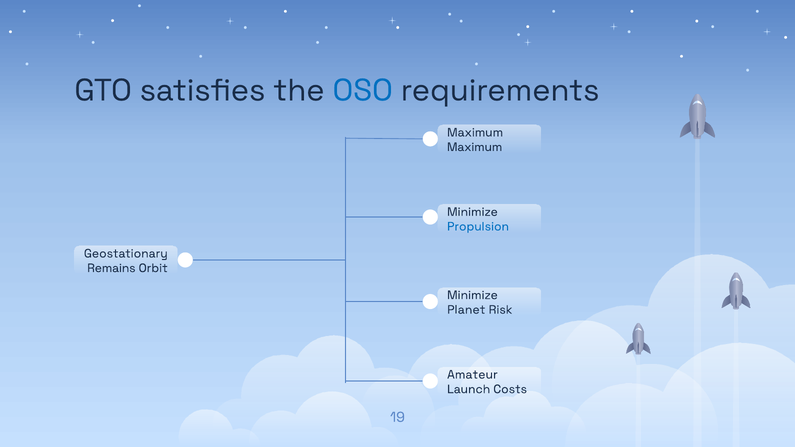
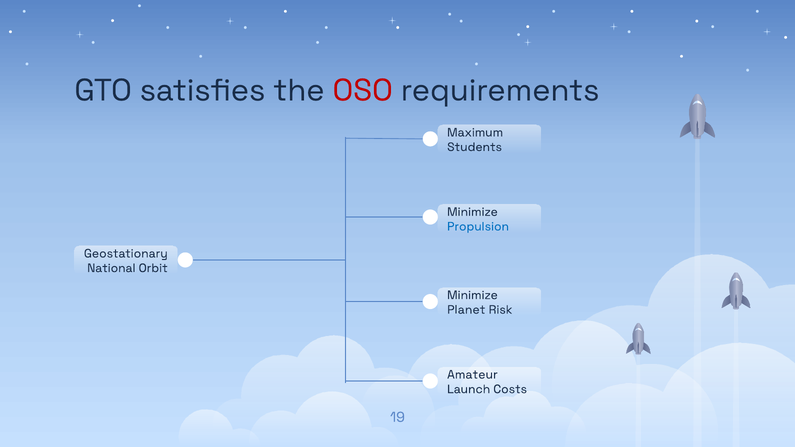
OSO colour: blue -> red (363, 90)
Maximum: Maximum -> Students (475, 147)
Remains: Remains -> National (111, 268)
